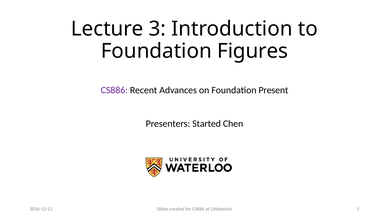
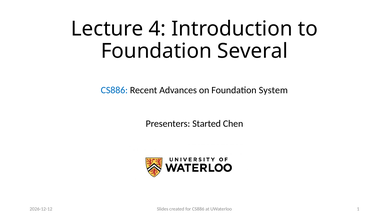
3: 3 -> 4 (157, 29)
Figures: Figures -> Several (253, 51)
CS886 colour: purple -> blue (114, 90)
Present: Present -> System (273, 90)
